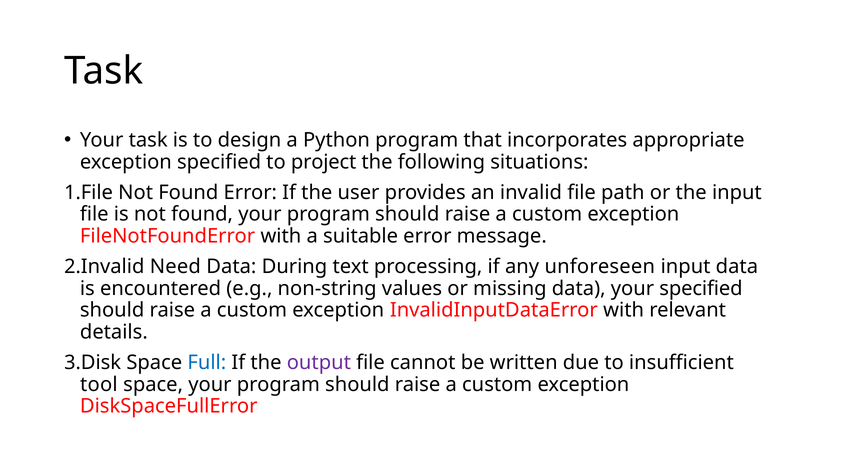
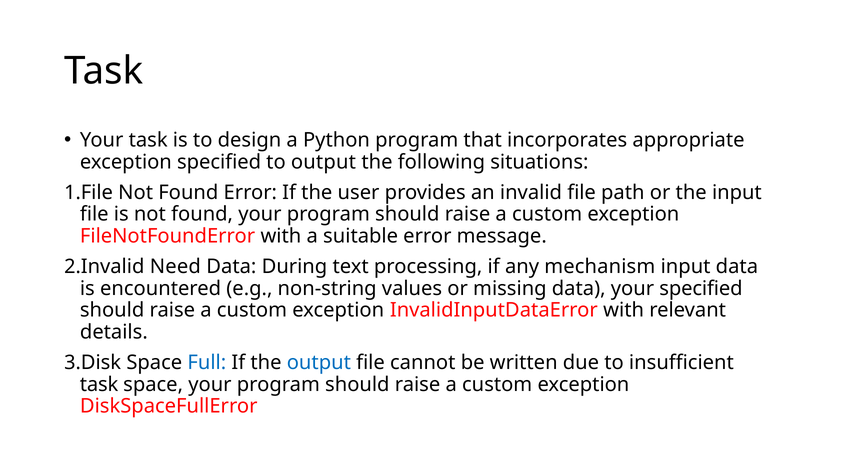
to project: project -> output (323, 162)
unforeseen: unforeseen -> mechanism (600, 266)
output colour: purple -> blue (319, 362)
tool: tool -> task (99, 384)
